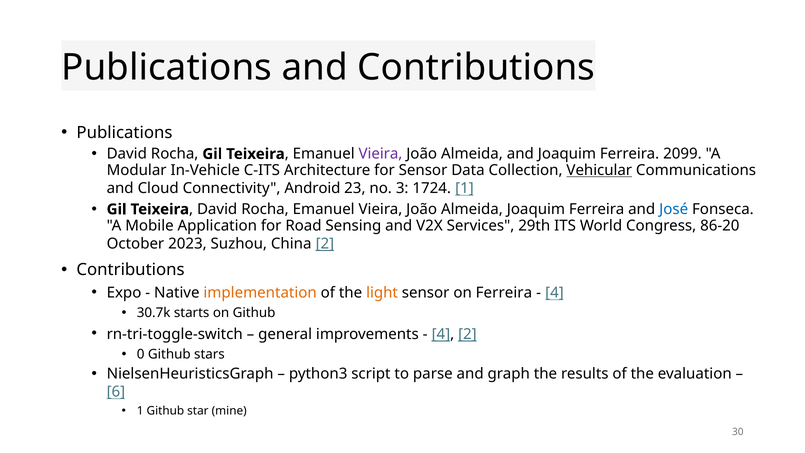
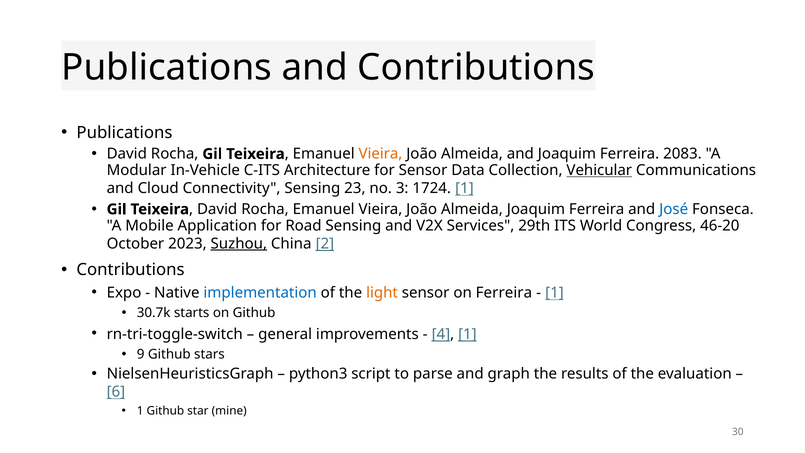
Vieira colour: purple -> orange (380, 154)
2099: 2099 -> 2083 (682, 154)
Connectivity Android: Android -> Sensing (312, 188)
86-20: 86-20 -> 46-20 (720, 226)
Suzhou underline: none -> present (239, 244)
implementation colour: orange -> blue (260, 293)
4: 4 -> 1 (554, 293)
4 2: 2 -> 1 (467, 334)
0: 0 -> 9 (141, 354)
